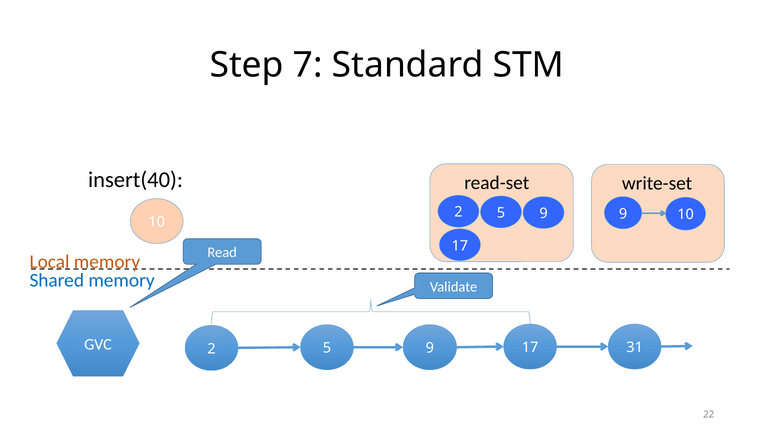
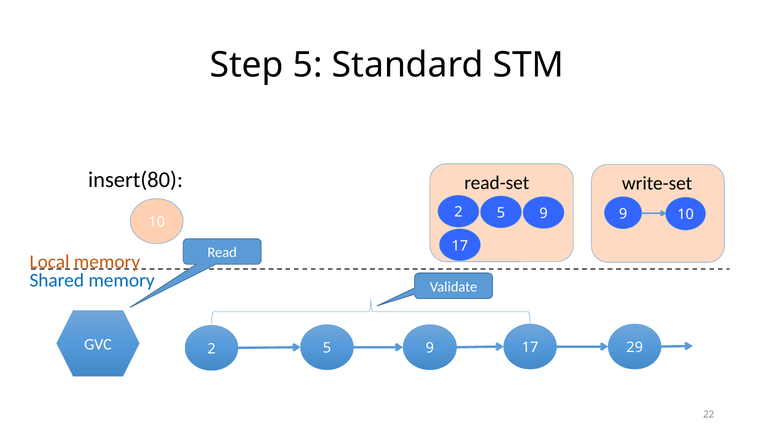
Step 7: 7 -> 5 (308, 65)
insert(40: insert(40 -> insert(80 (135, 180)
31: 31 -> 29 (635, 348)
